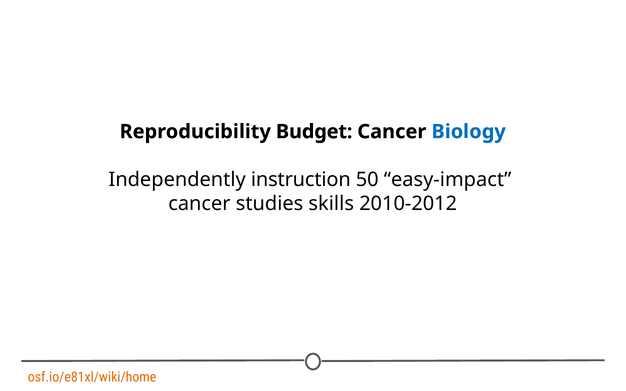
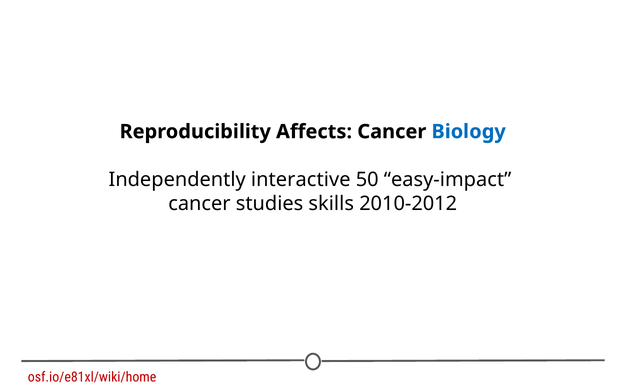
Budget: Budget -> Affects (314, 132)
instruction: instruction -> interactive (301, 180)
osf.io/e81xl/wiki/home colour: orange -> red (92, 377)
